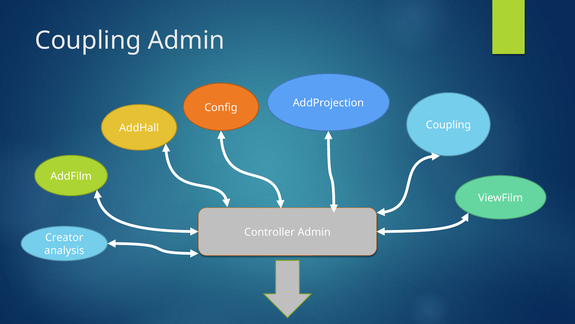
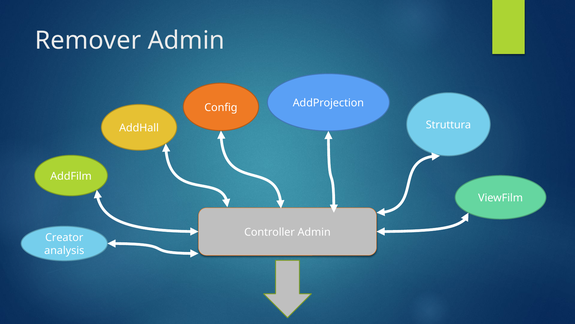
Coupling: Coupling -> Remover (88, 40)
Coupling: Coupling -> Struttura (448, 125)
